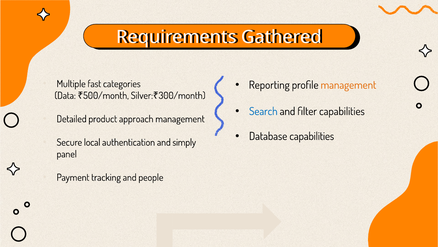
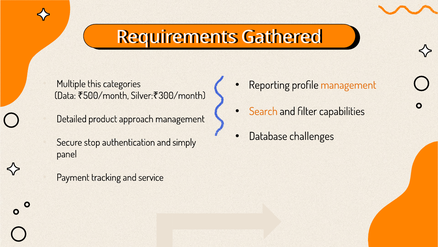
fast: fast -> this (94, 84)
Search colour: blue -> orange (263, 111)
Database capabilities: capabilities -> challenges (312, 136)
local: local -> stop (92, 142)
people: people -> service (151, 177)
